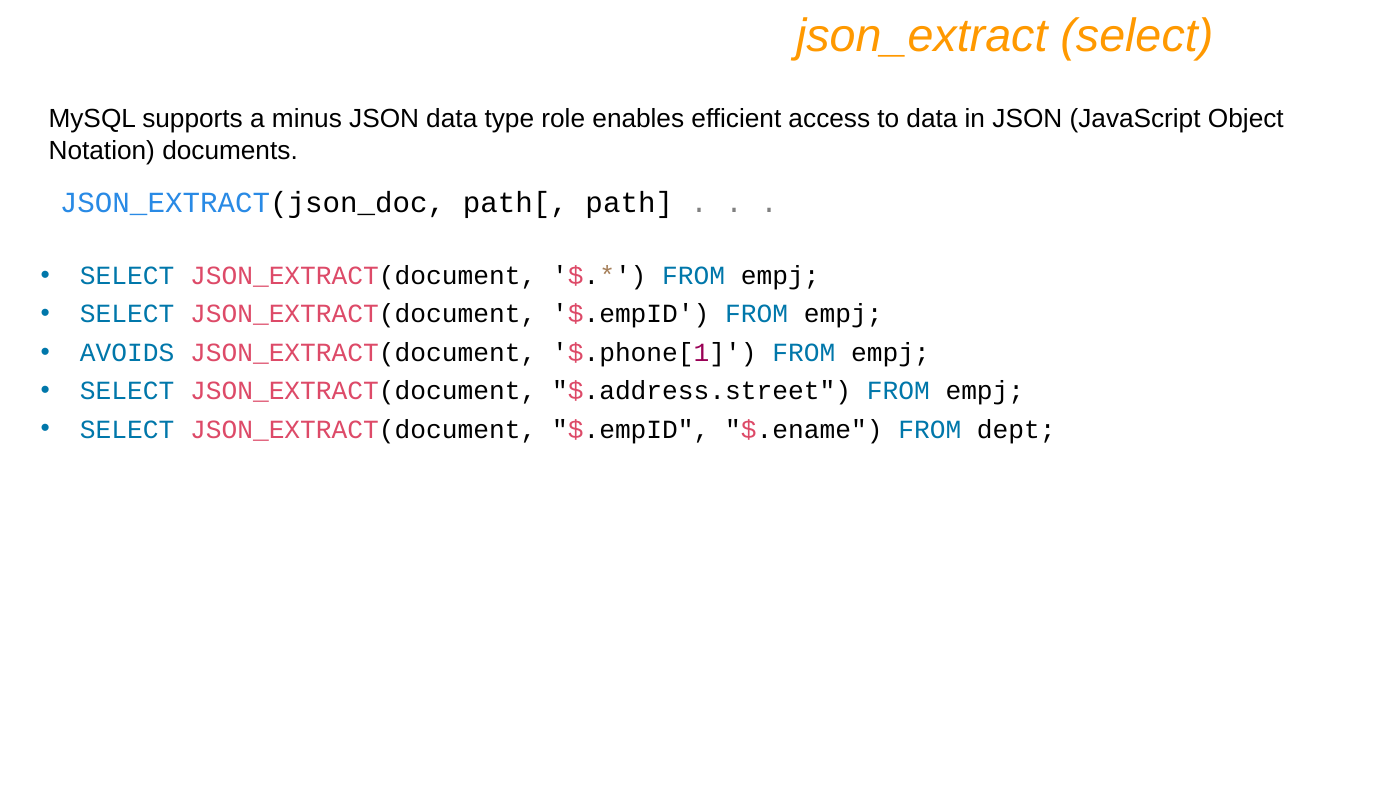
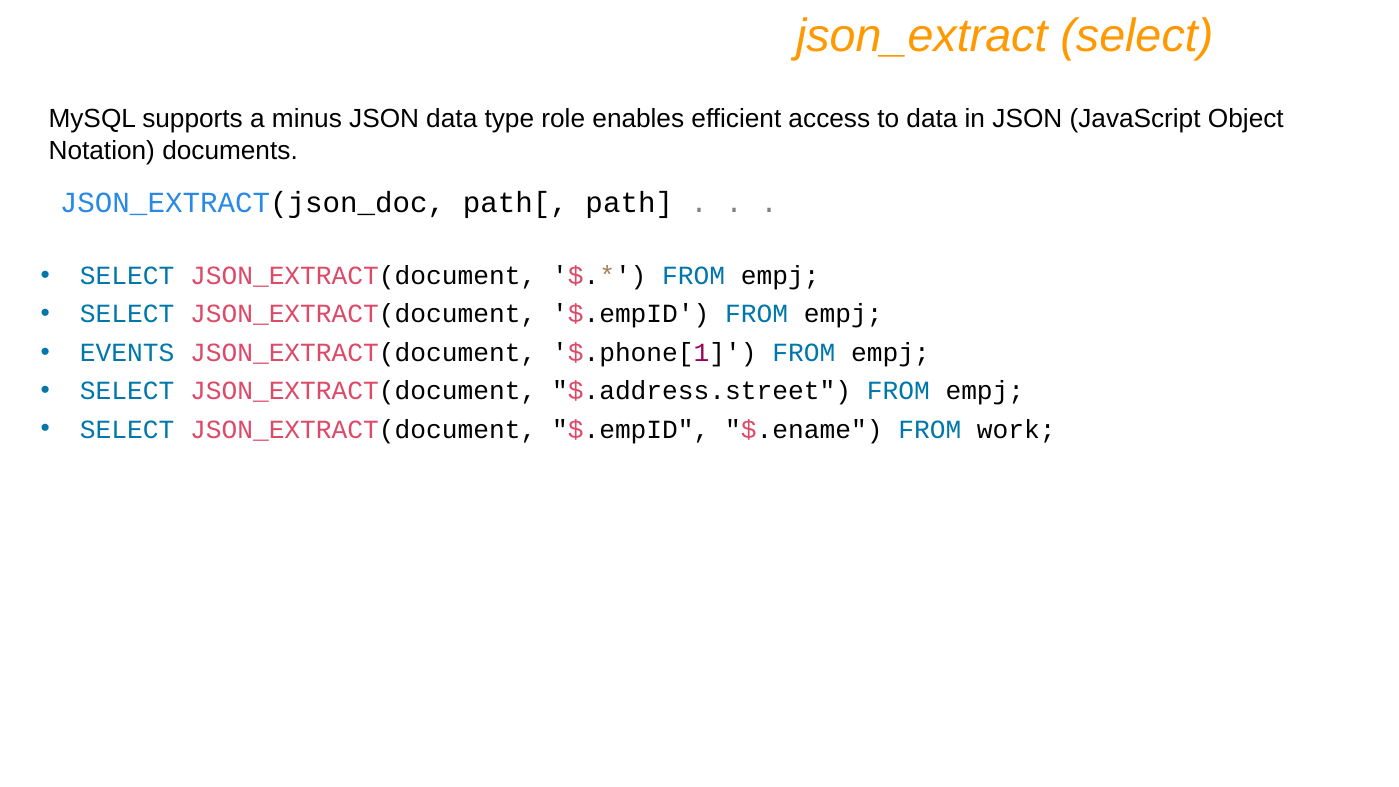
AVOIDS: AVOIDS -> EVENTS (127, 353)
dept: dept -> work (1016, 430)
